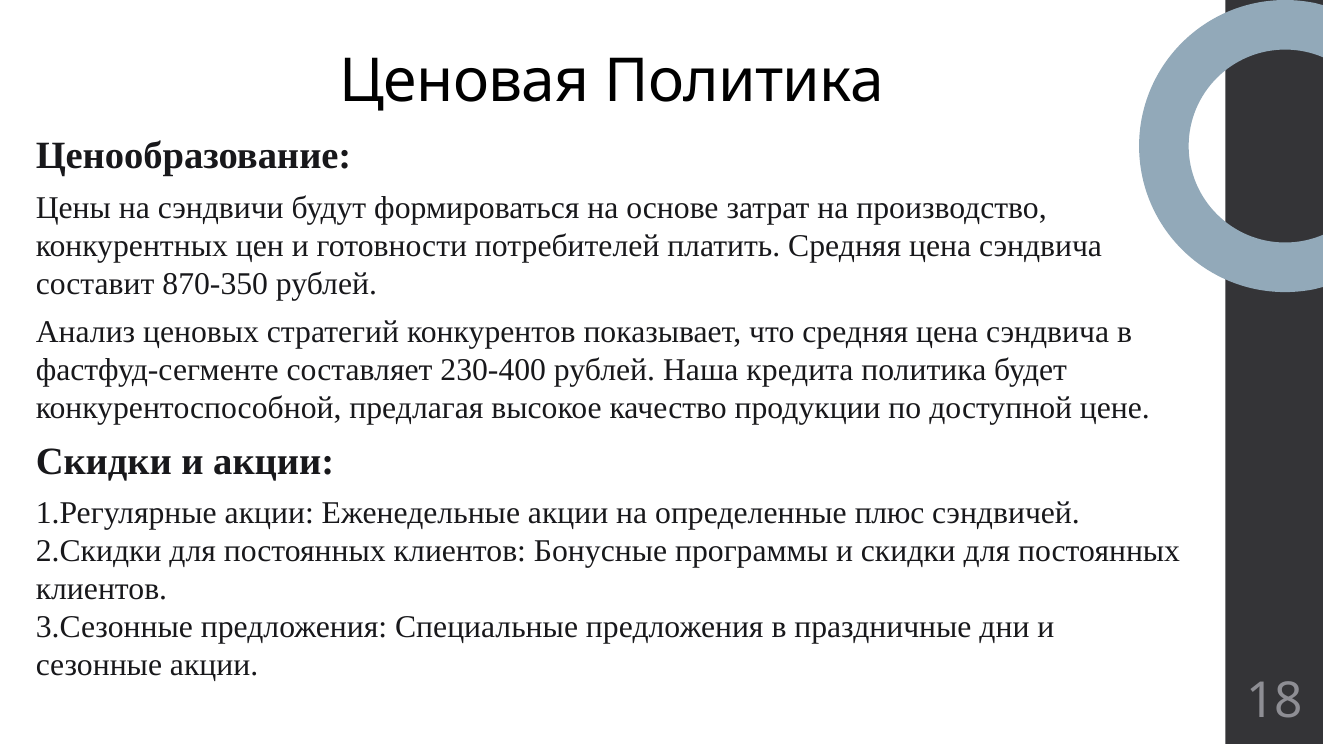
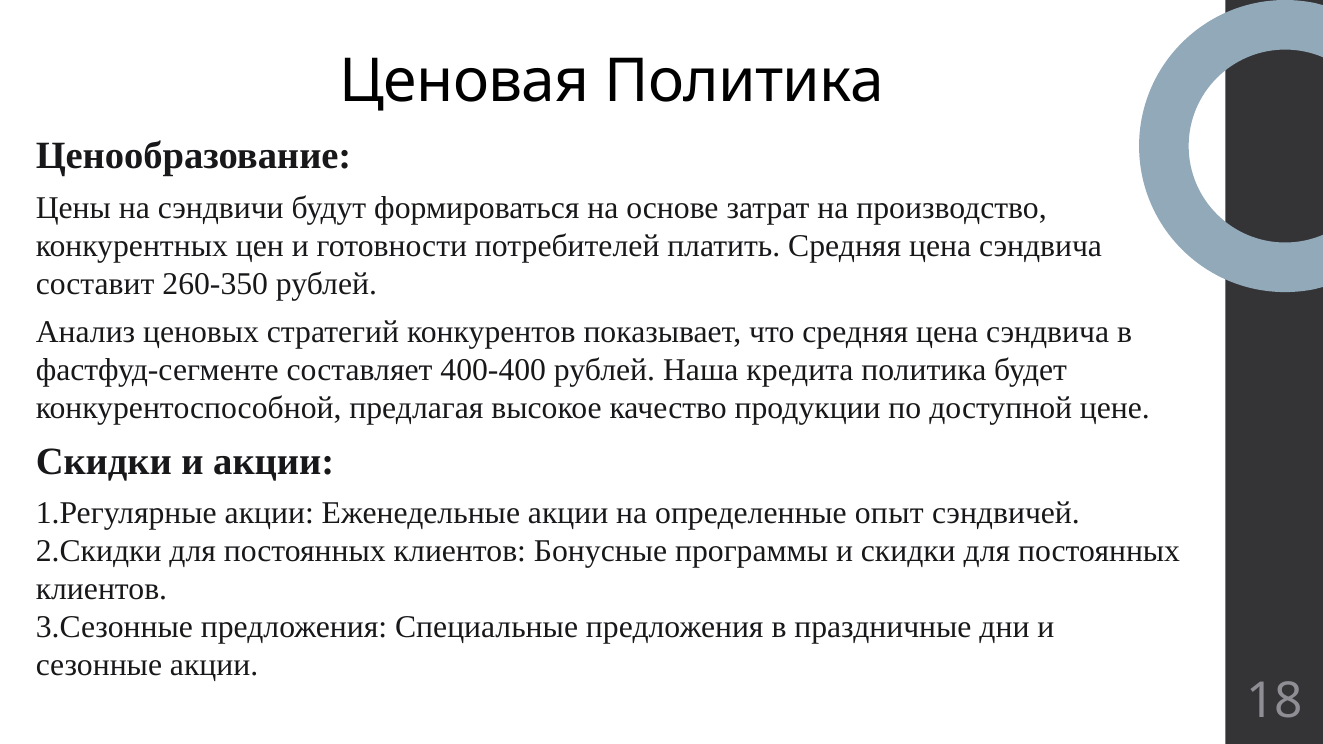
870-350: 870-350 -> 260-350 (215, 284)
230-400: 230-400 -> 400-400 (493, 370)
плюс: плюс -> опыт (889, 513)
